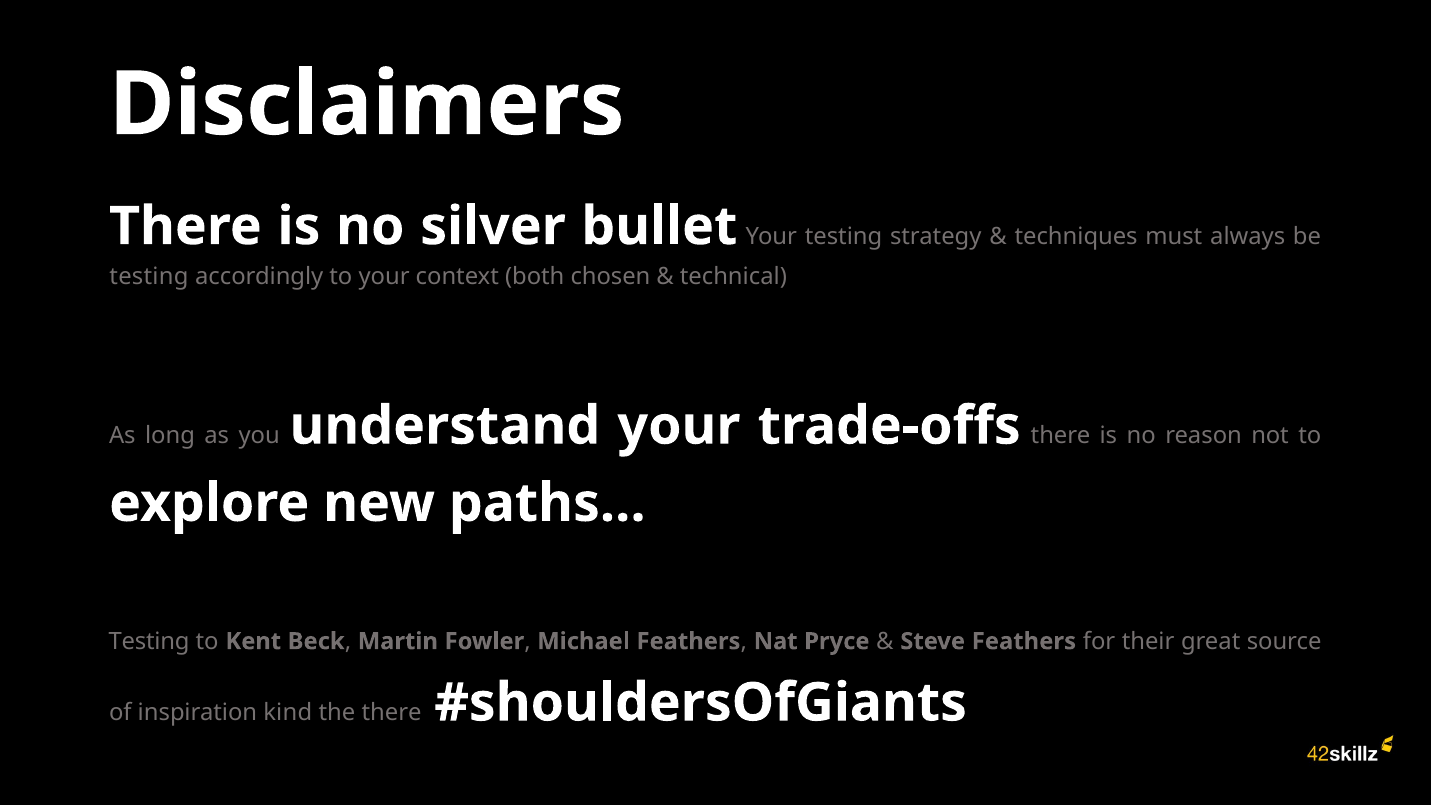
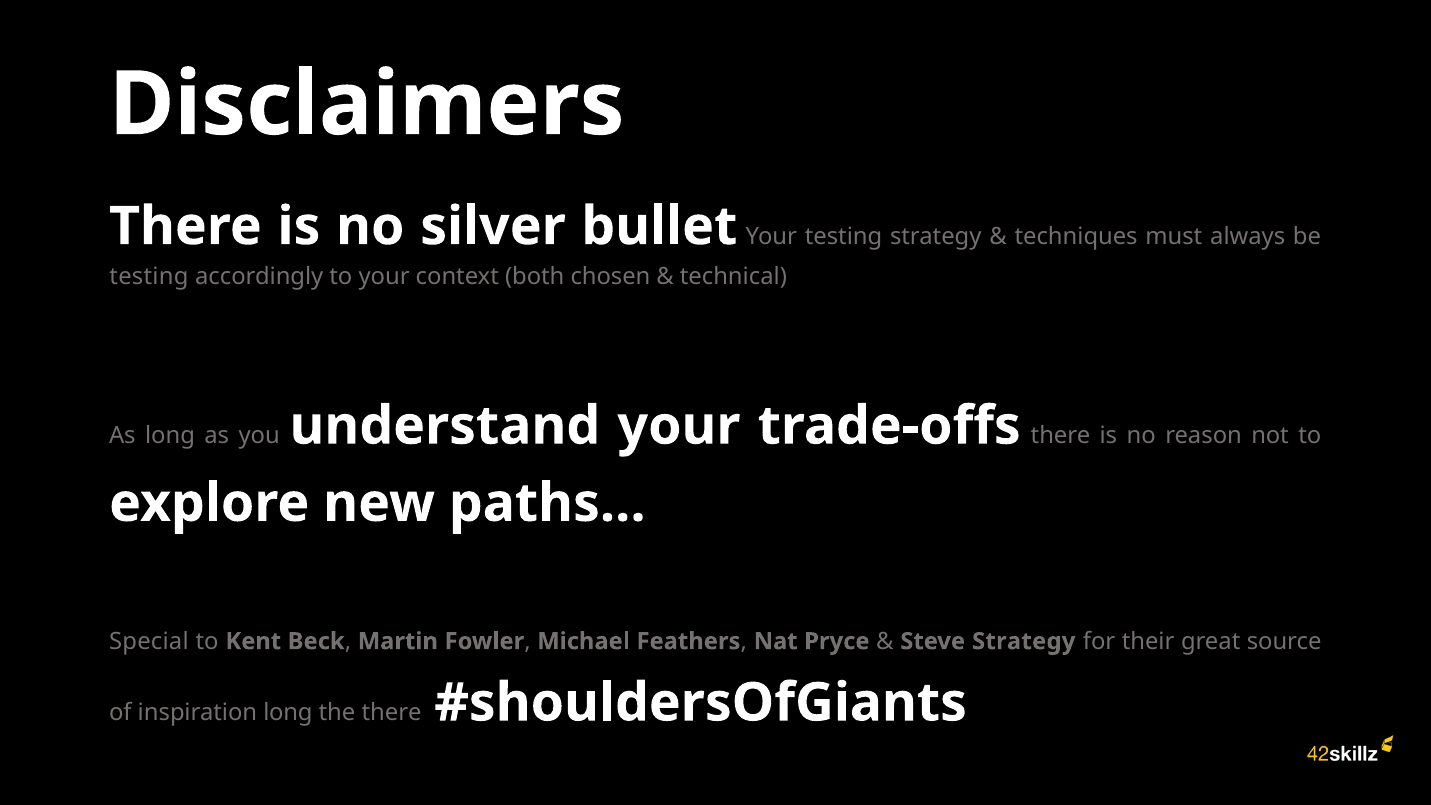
Testing: Testing -> Special (149, 641)
Steve Feathers: Feathers -> Strategy (1024, 641)
inspiration kind: kind -> long (288, 713)
